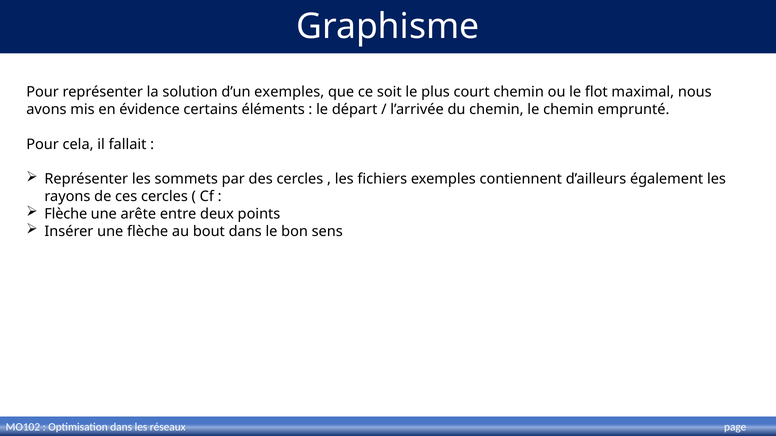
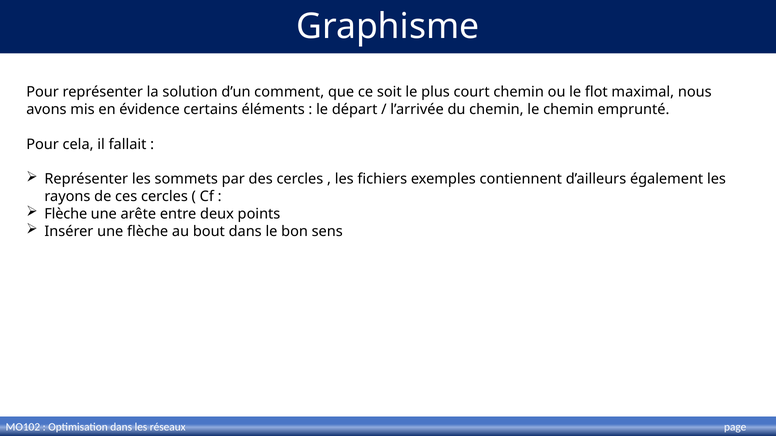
d’un exemples: exemples -> comment (289, 92)
